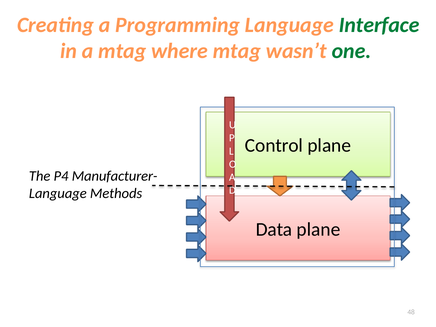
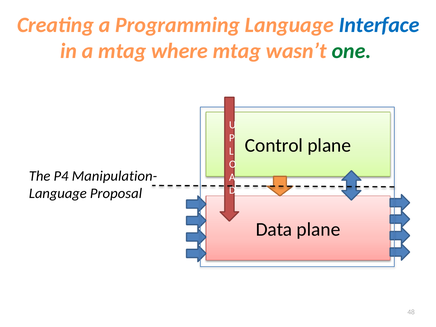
Interface colour: green -> blue (379, 25)
Manufacturer-: Manufacturer- -> Manipulation- (114, 176)
Methods: Methods -> Proposal (116, 193)
